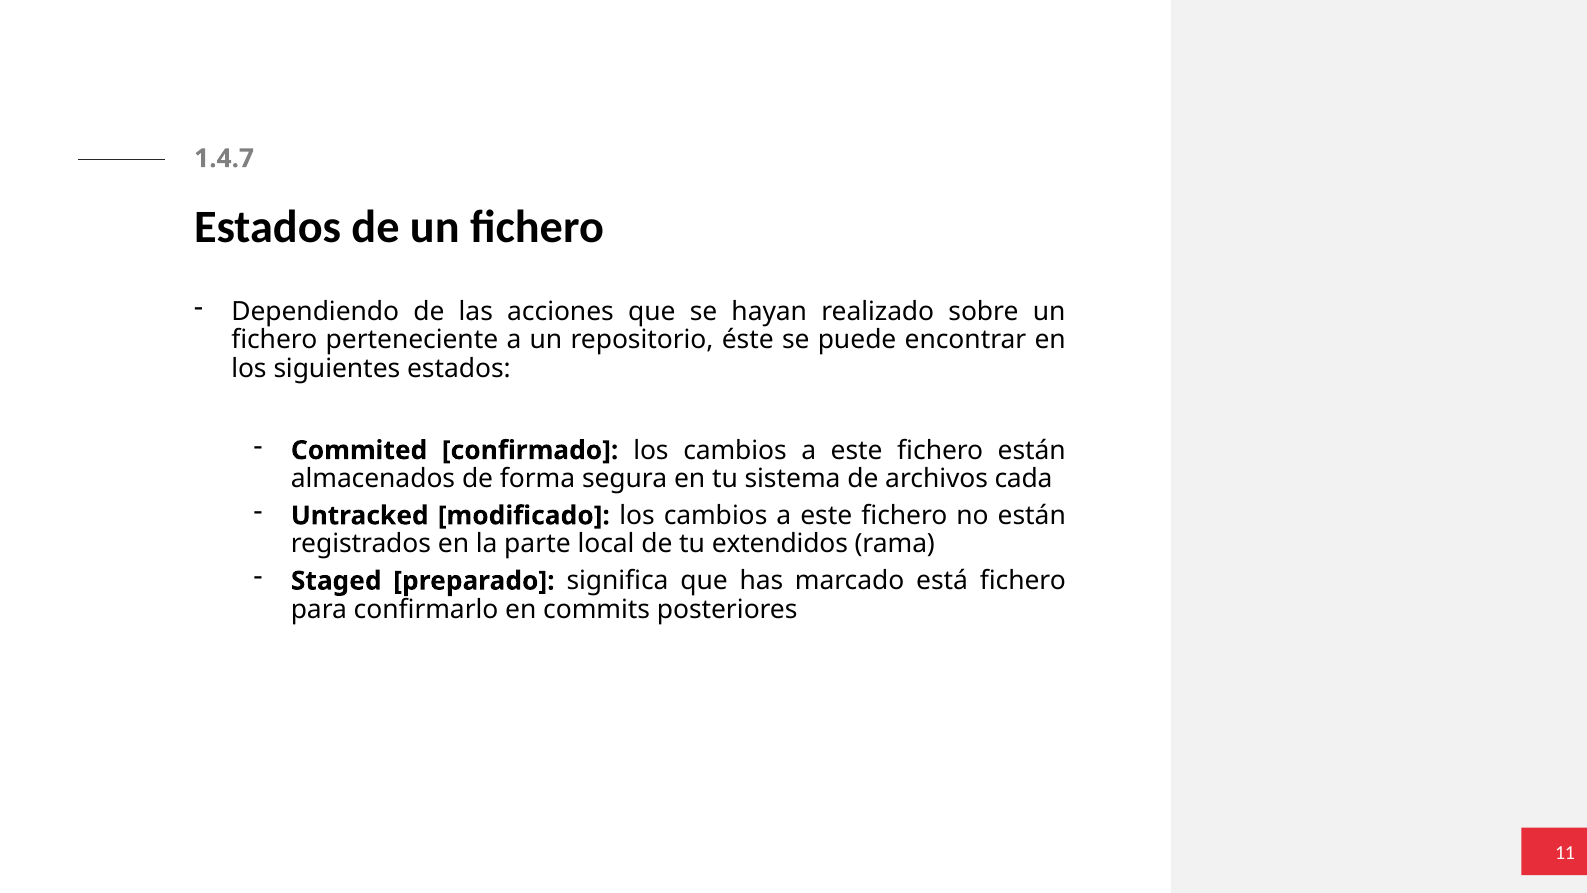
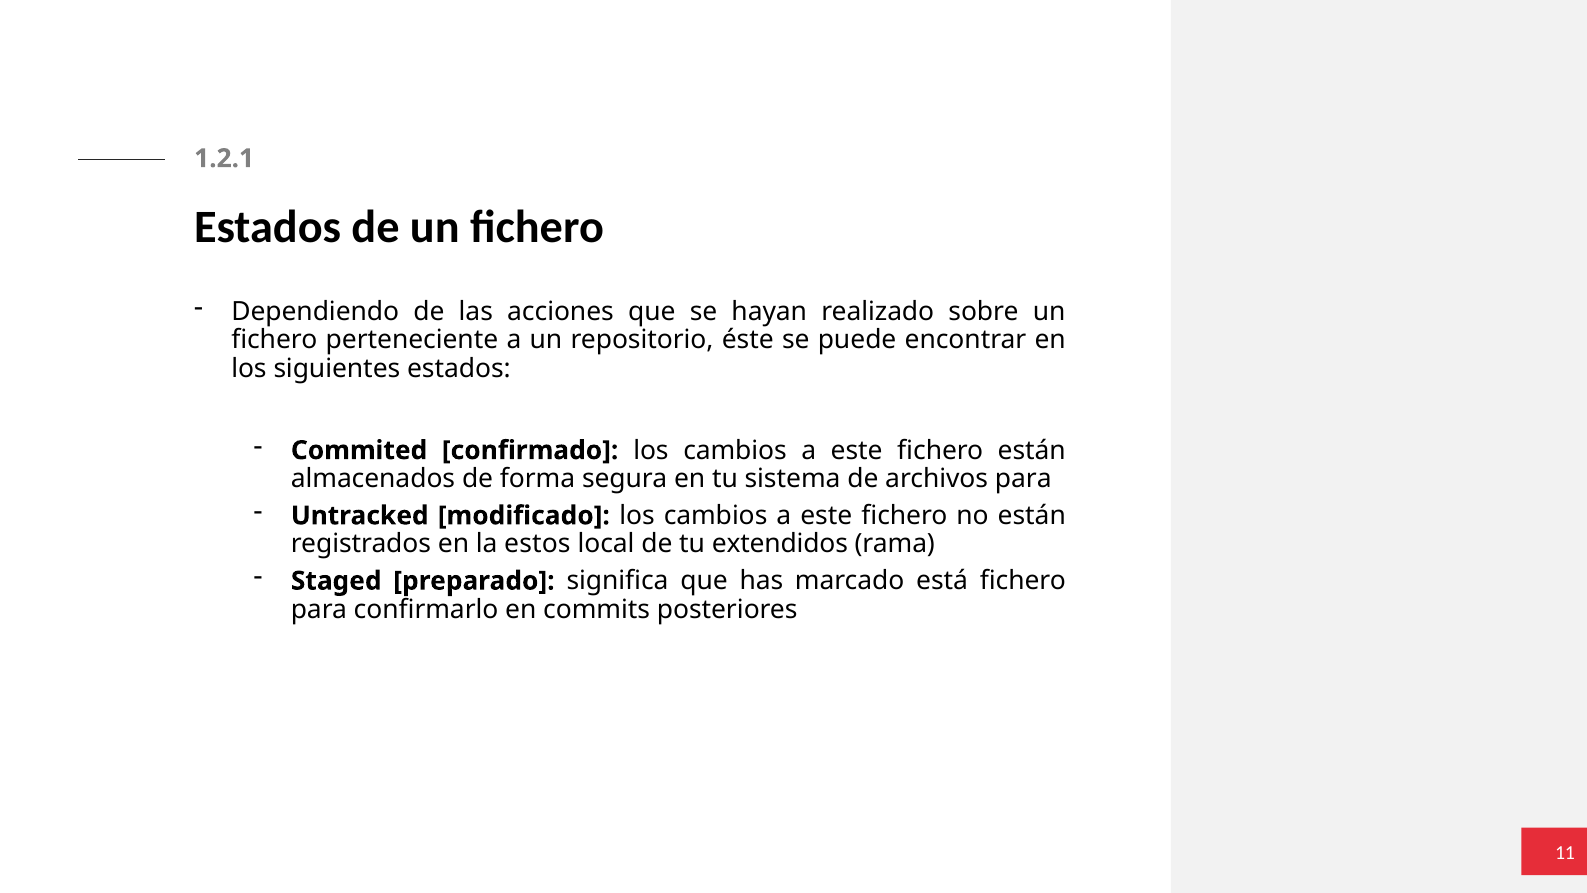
1.4.7: 1.4.7 -> 1.2.1 (224, 158)
archivos cada: cada -> para (1023, 479)
parte: parte -> estos (537, 544)
